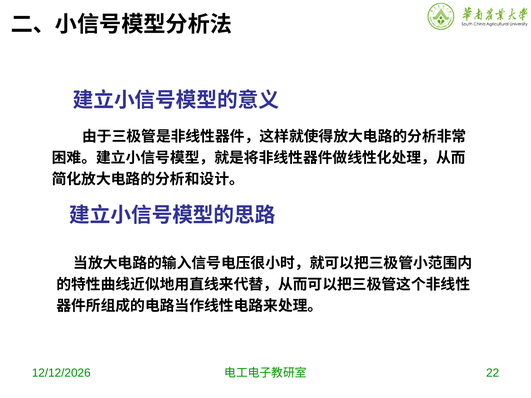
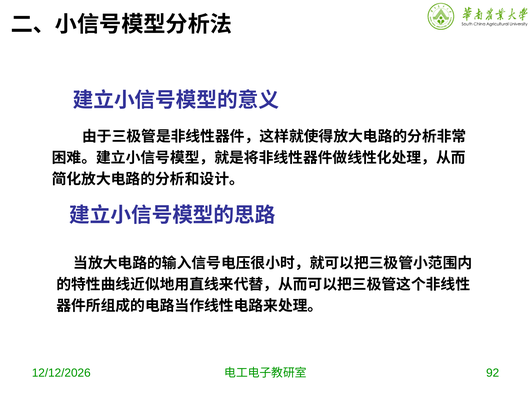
22: 22 -> 92 (493, 373)
